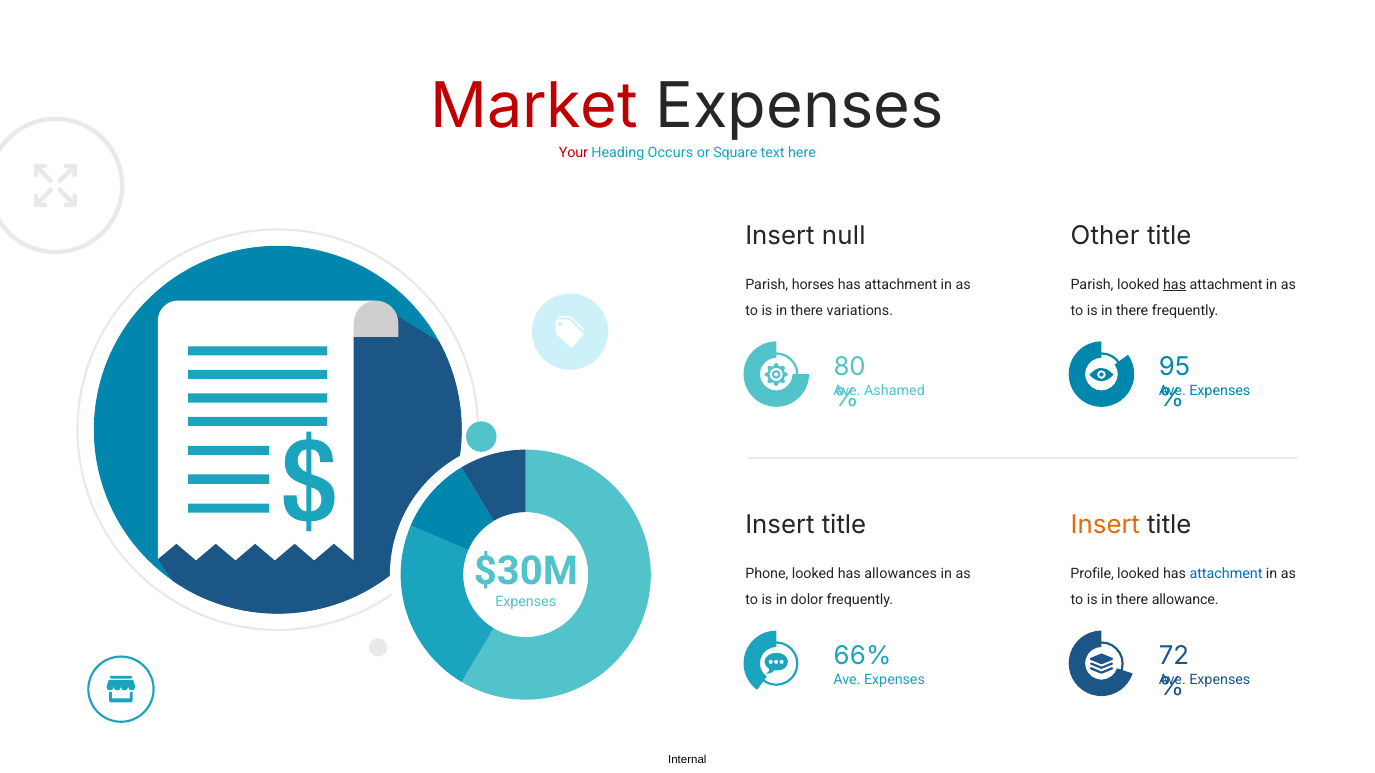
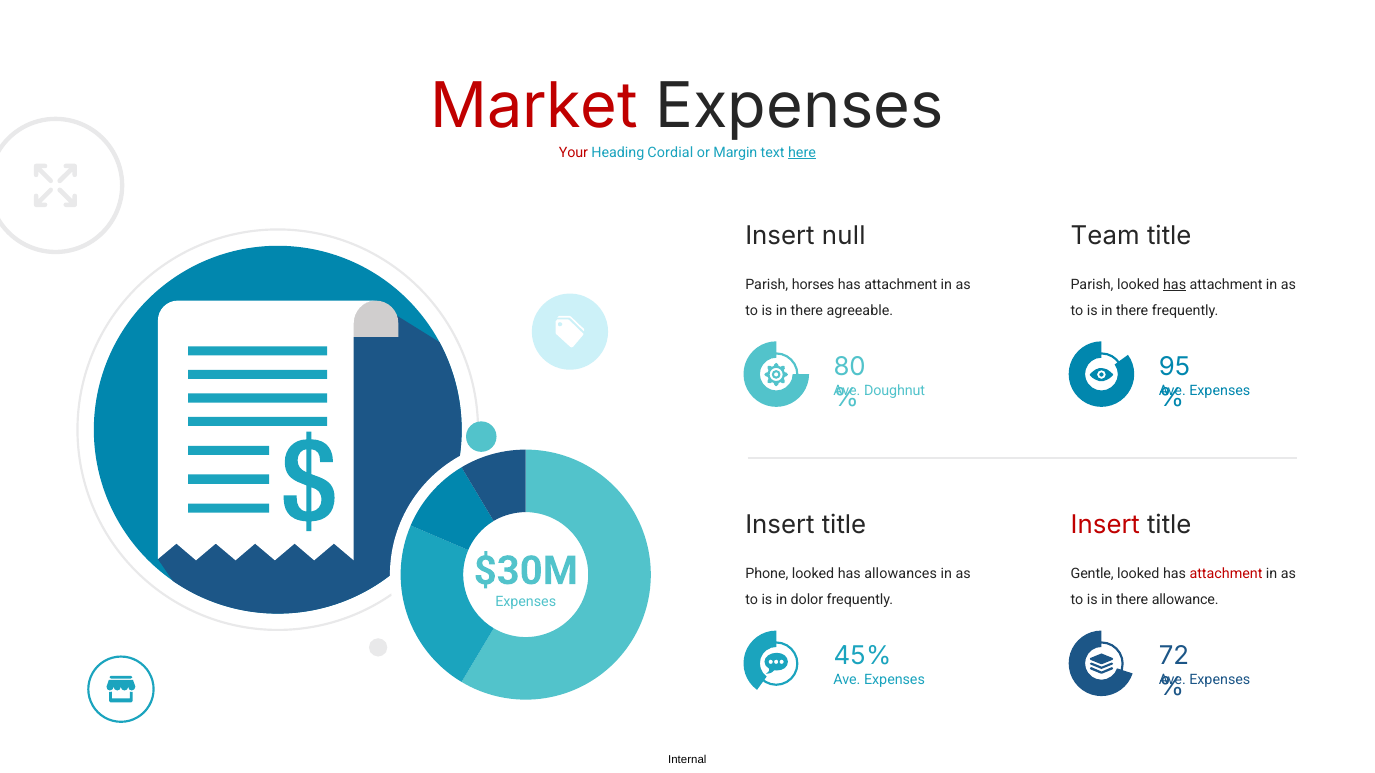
Occurs: Occurs -> Cordial (670, 153)
Square: Square -> Margin (735, 153)
here underline: none -> present (802, 153)
Other: Other -> Team (1105, 236)
variations: variations -> agreeable (860, 311)
Ashamed: Ashamed -> Doughnut (895, 391)
Insert colour: orange -> red (1105, 525)
Profile: Profile -> Gentle (1092, 574)
attachment colour: blue -> red (1226, 574)
66%: 66% -> 45% (862, 657)
